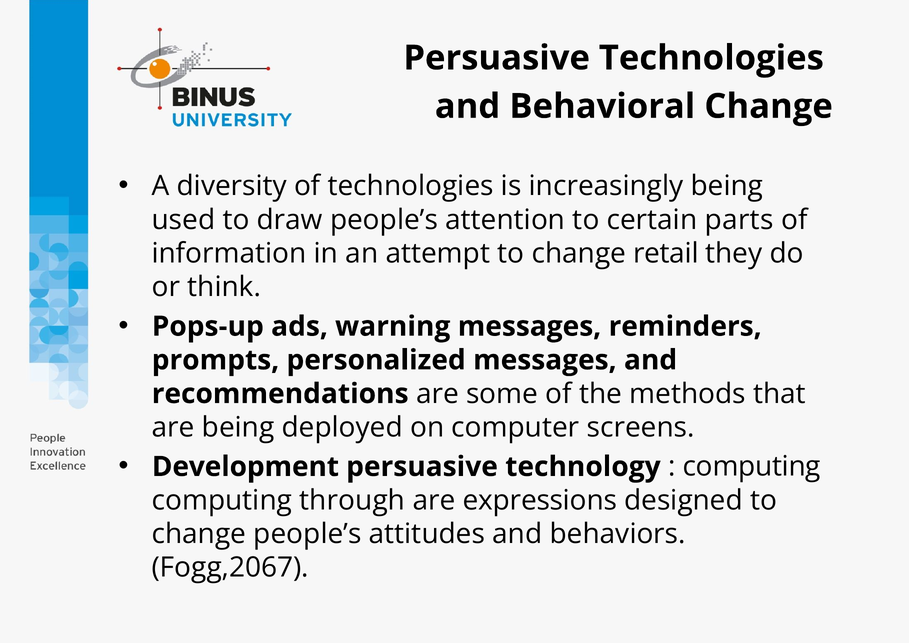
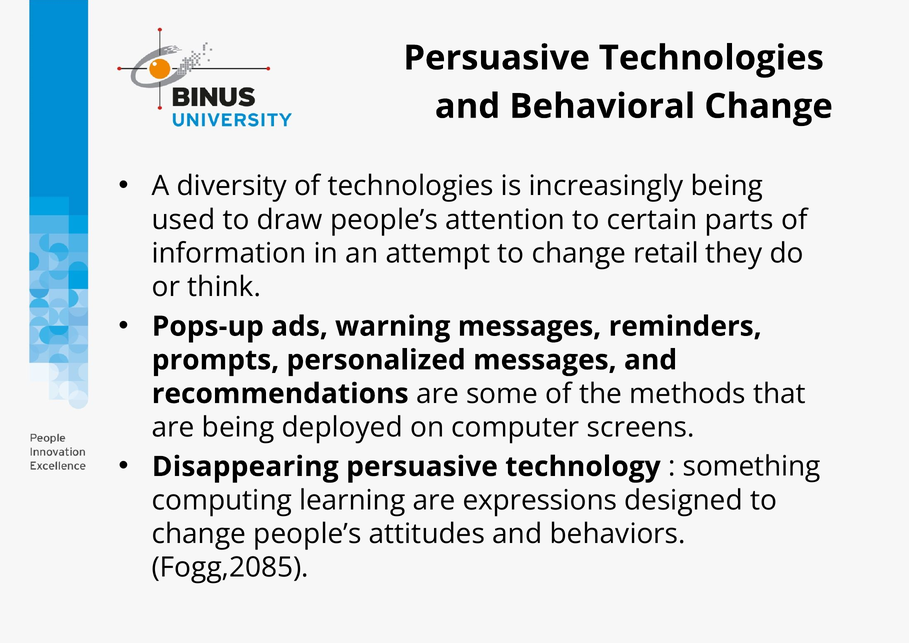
Development: Development -> Disappearing (245, 467)
computing: computing -> something (752, 467)
through: through -> learning (352, 501)
Fogg,2067: Fogg,2067 -> Fogg,2085 (230, 568)
